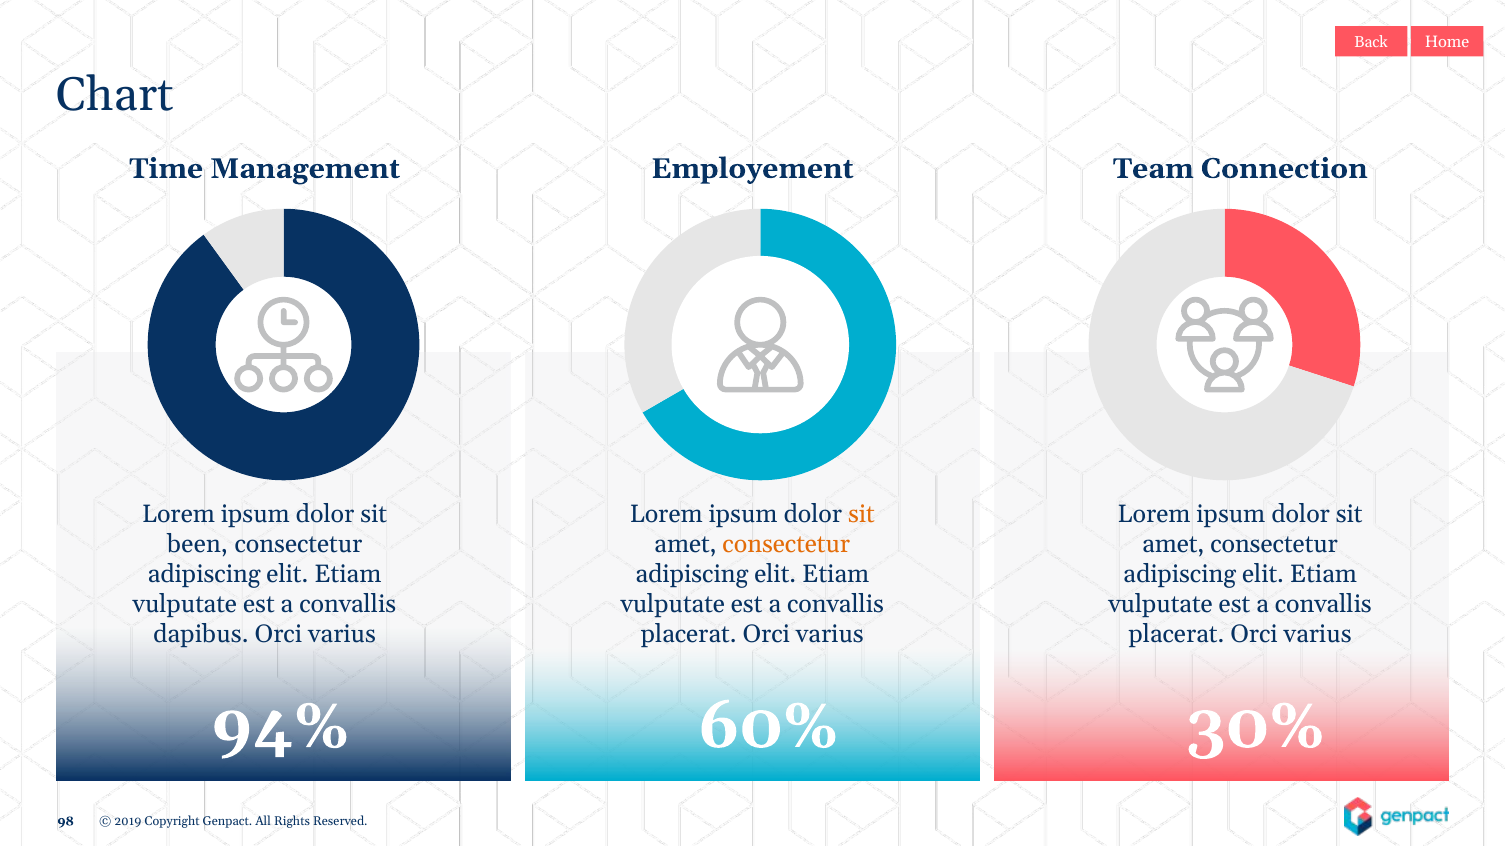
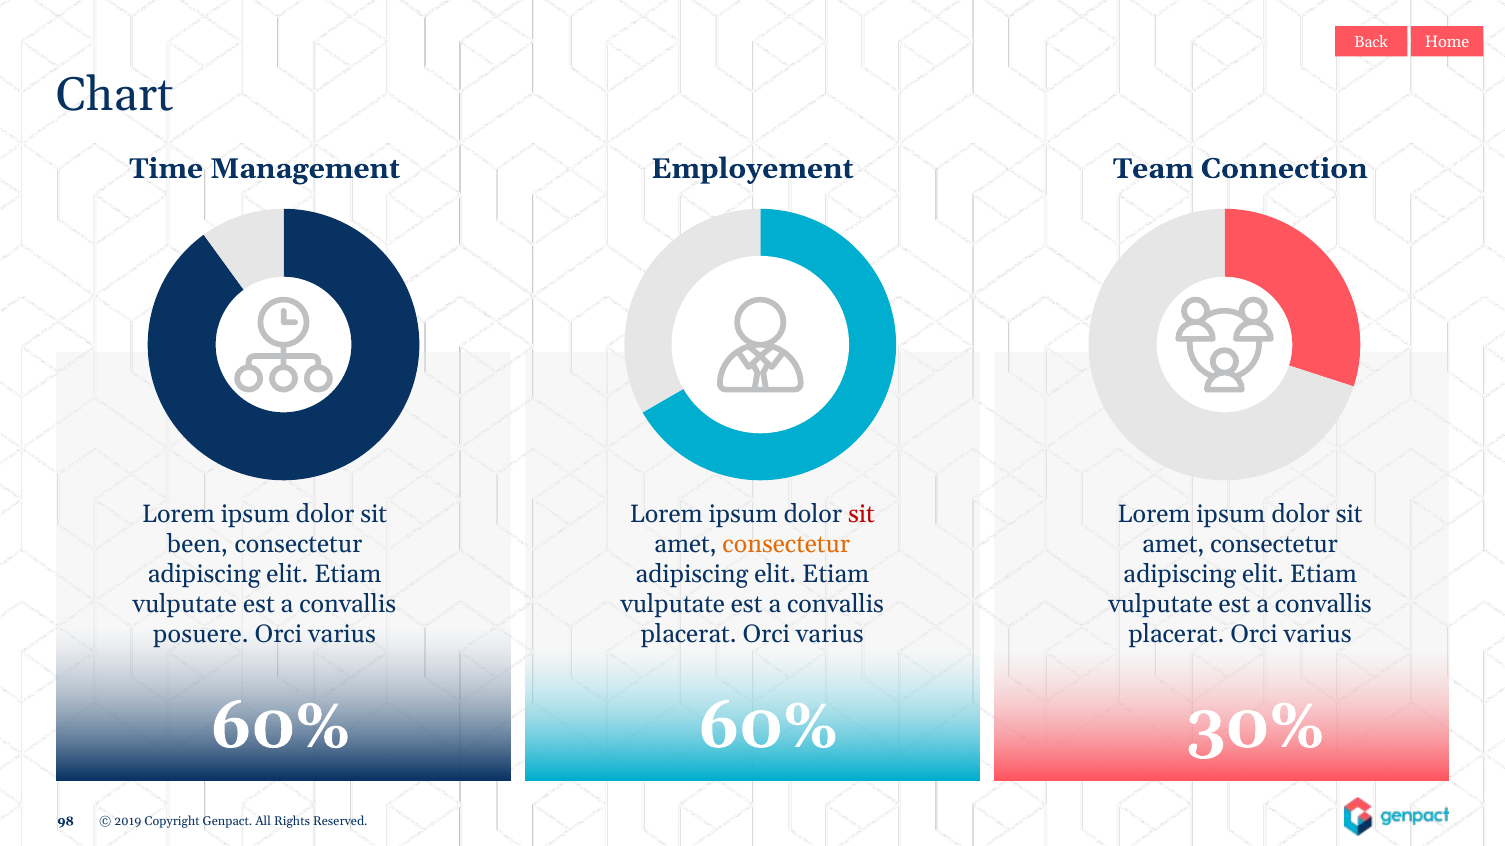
sit colour: orange -> red (862, 514)
dapibus: dapibus -> posuere (201, 635)
94%: 94% -> 60% (281, 727)
